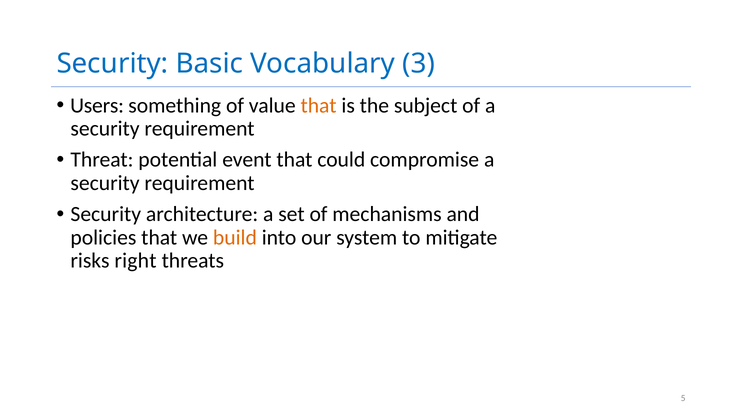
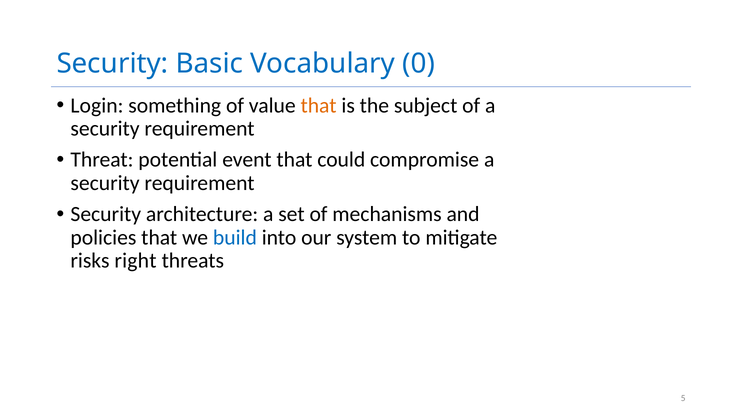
3: 3 -> 0 (419, 64)
Users: Users -> Login (97, 106)
build colour: orange -> blue (235, 238)
